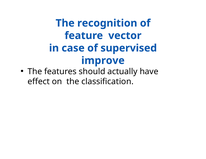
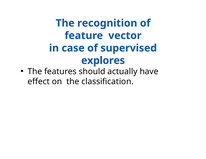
improve: improve -> explores (103, 61)
